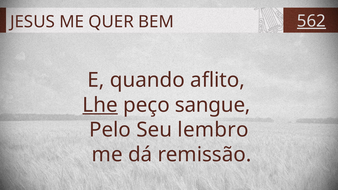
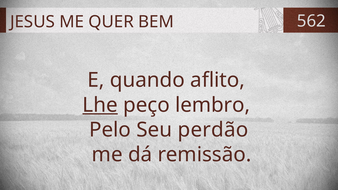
562 underline: present -> none (311, 21)
sangue: sangue -> lembro (213, 105)
lembro: lembro -> perdão (213, 130)
